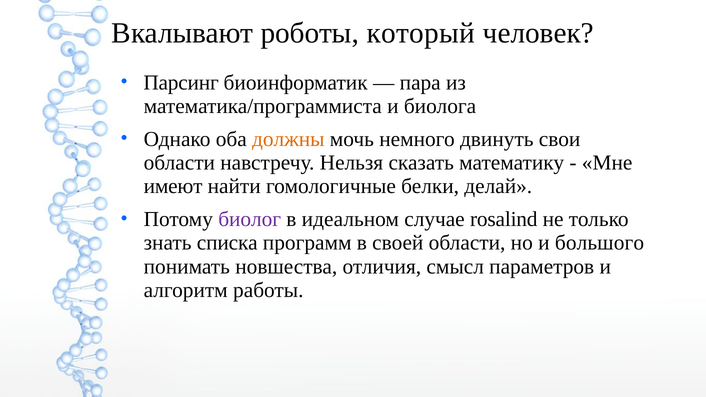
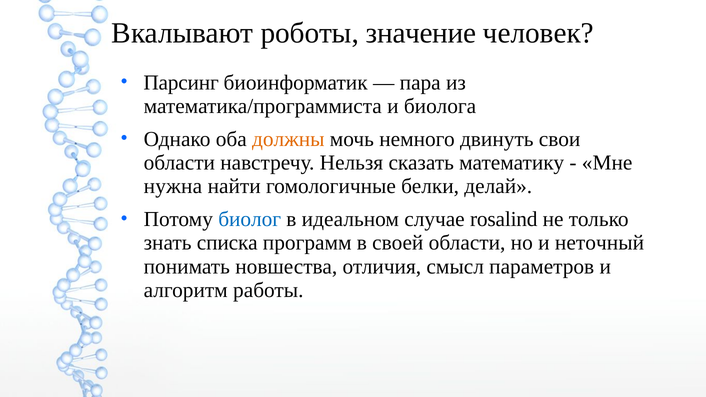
который: который -> значение (421, 33)
имеют: имеют -> нужна (173, 186)
биолог colour: purple -> blue (250, 219)
большого: большого -> неточный (600, 243)
